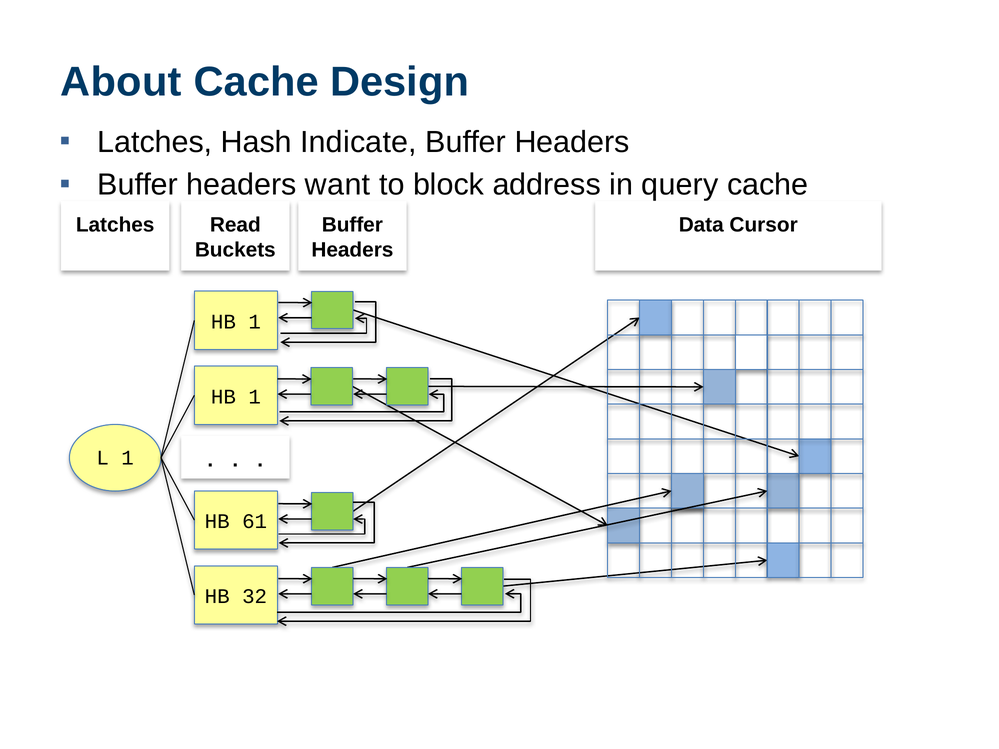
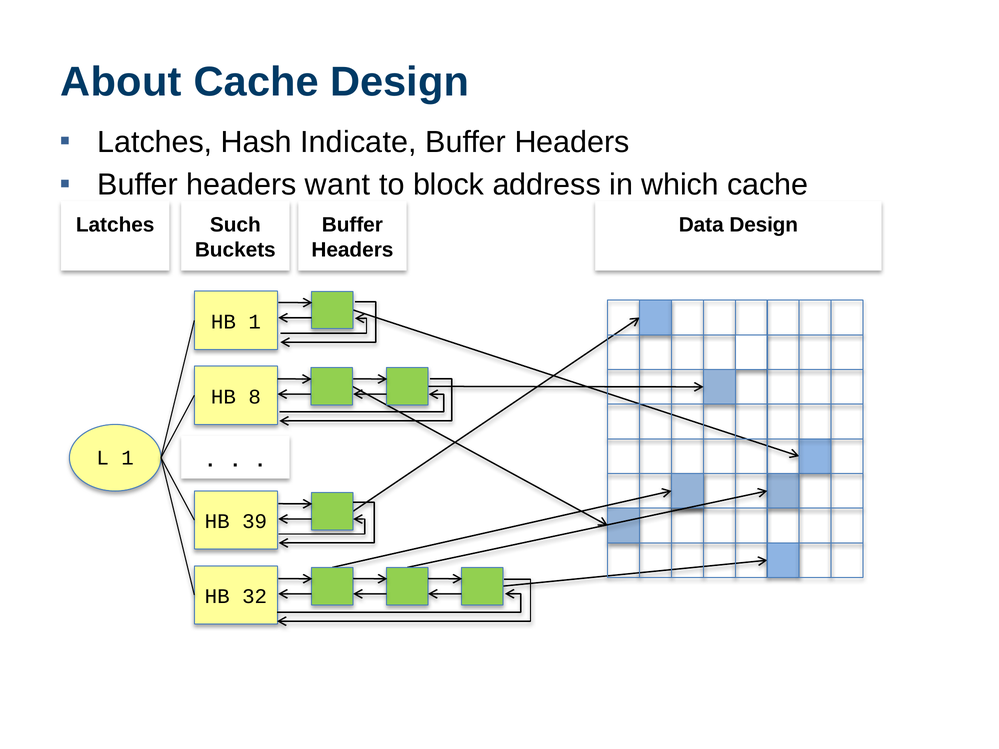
query: query -> which (680, 185)
Read: Read -> Such (235, 225)
Data Cursor: Cursor -> Design (764, 225)
1: 1 -> 8 (255, 397)
61: 61 -> 39 (255, 522)
